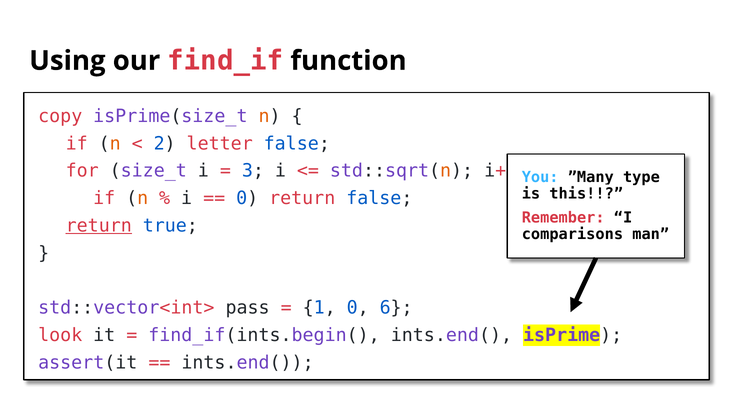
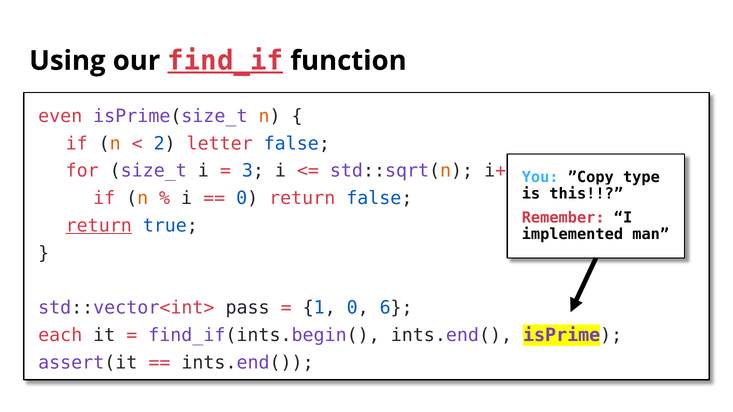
find_if underline: none -> present (225, 61)
copy: copy -> even (60, 116)
”Many: ”Many -> ”Copy (591, 177)
comparisons: comparisons -> implemented (572, 235)
look: look -> each (60, 336)
